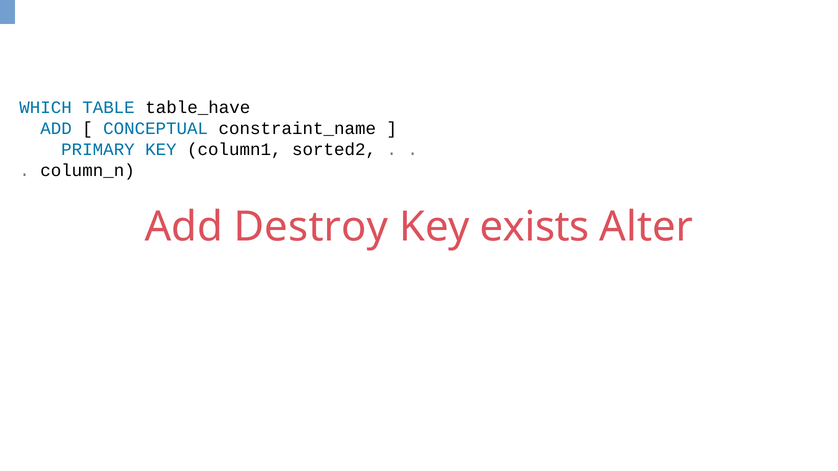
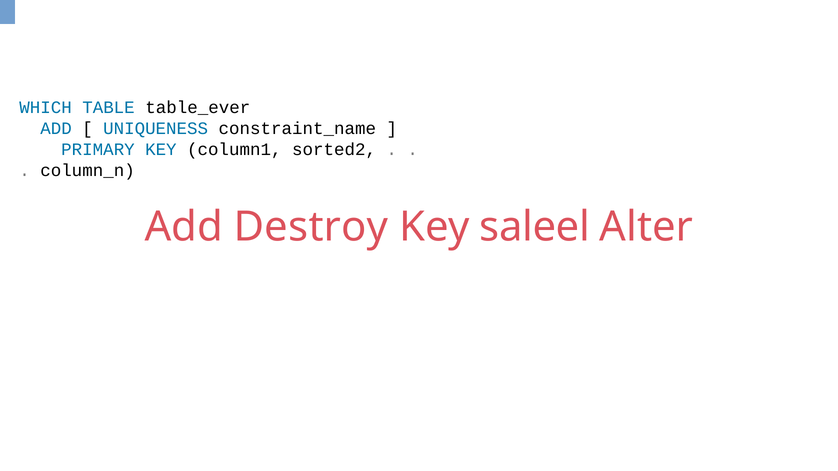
table_have: table_have -> table_ever (198, 108)
CONCEPTUAL: CONCEPTUAL -> UNIQUENESS (156, 129)
exists: exists -> saleel (535, 227)
